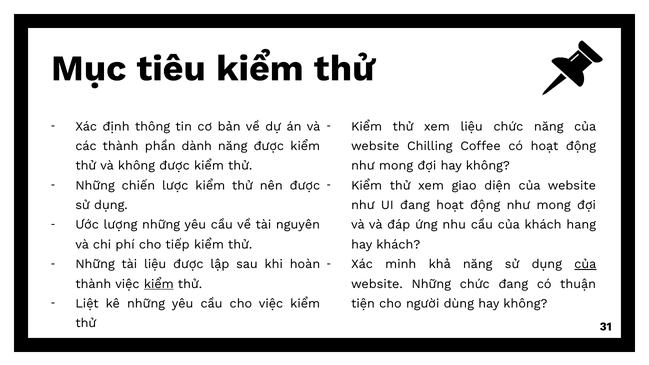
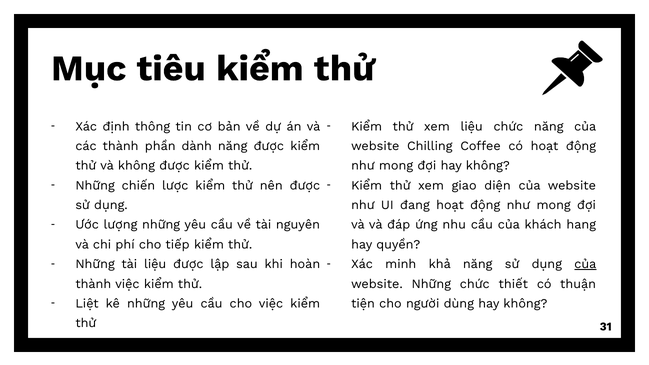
hay khách: khách -> quyền (398, 245)
kiểm underline: present -> none (159, 284)
chức đang: đang -> thiết (513, 284)
